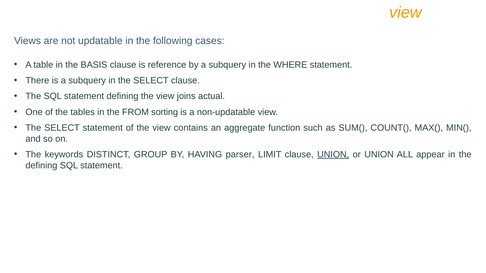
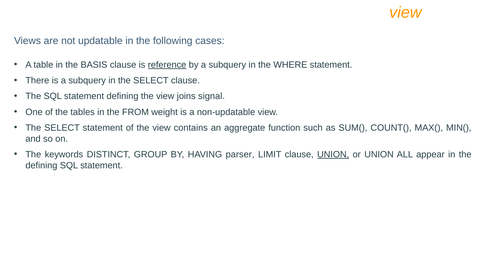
reference underline: none -> present (167, 65)
actual: actual -> signal (212, 96)
sorting: sorting -> weight (165, 112)
